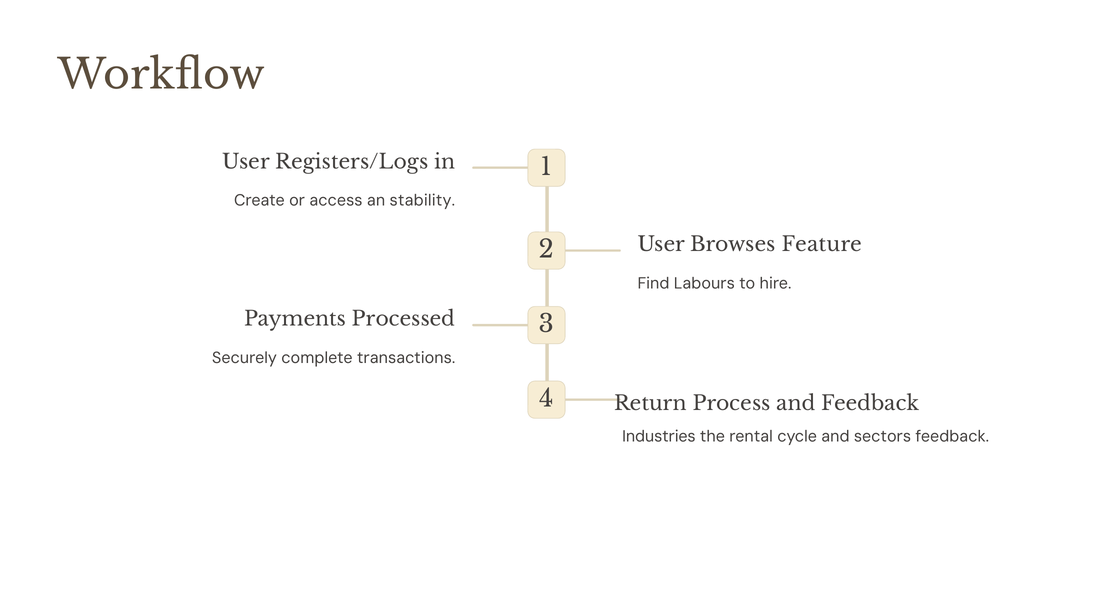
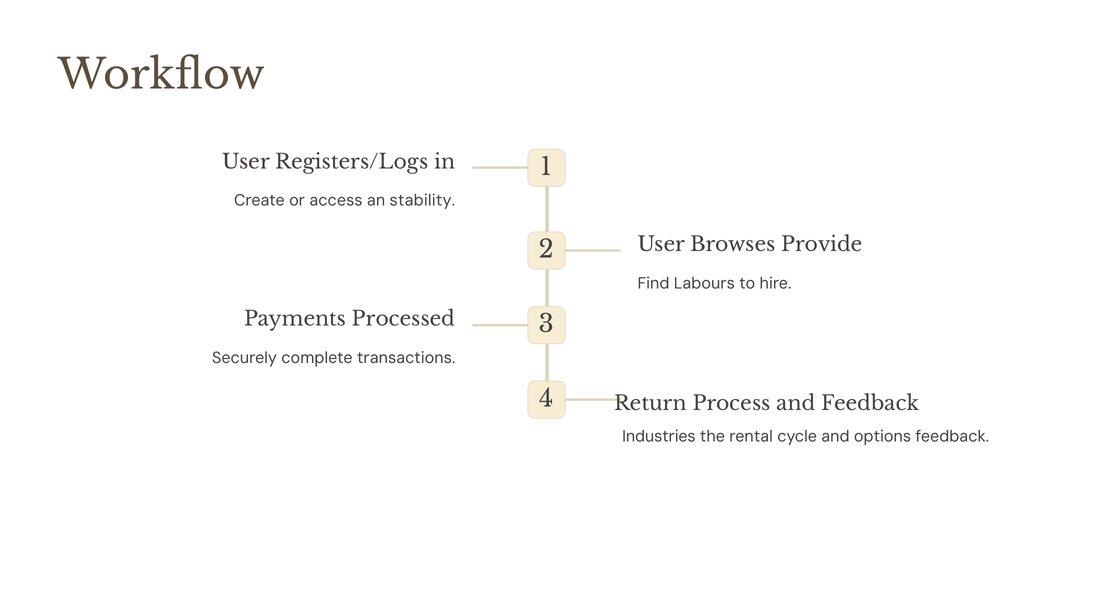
Feature: Feature -> Provide (822, 245)
sectors: sectors -> options (882, 436)
